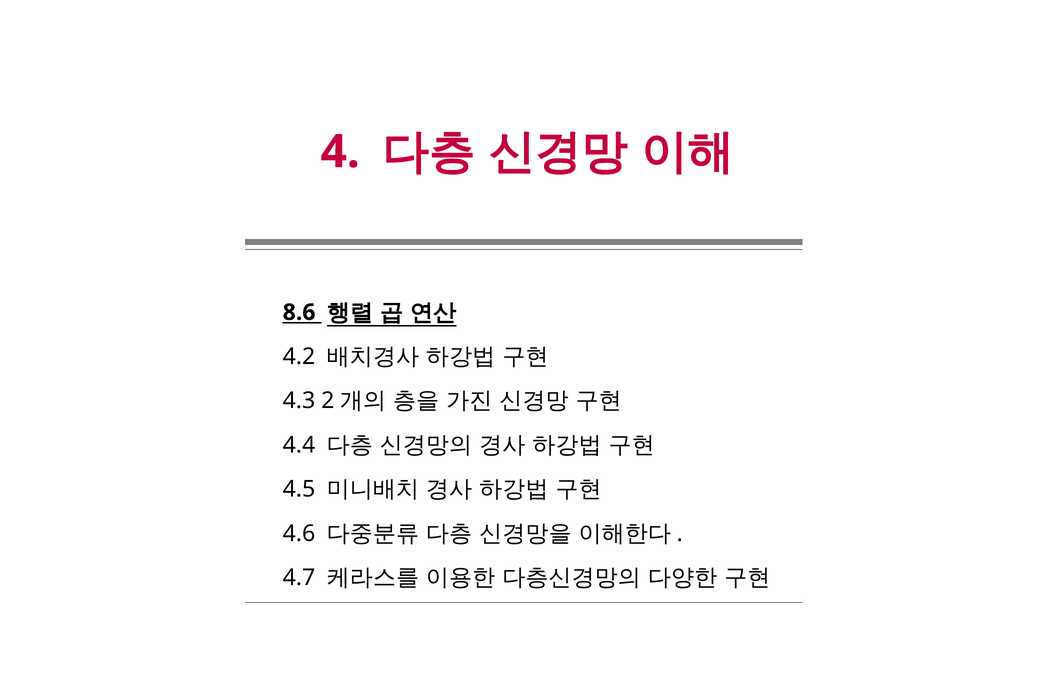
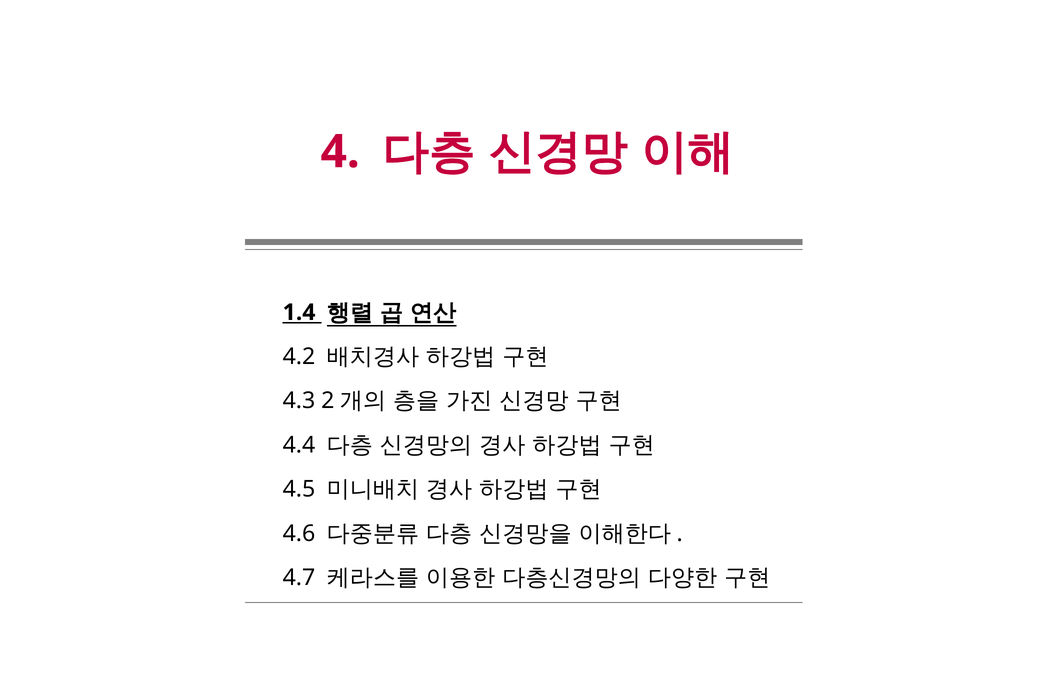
8.6: 8.6 -> 1.4 (299, 312)
